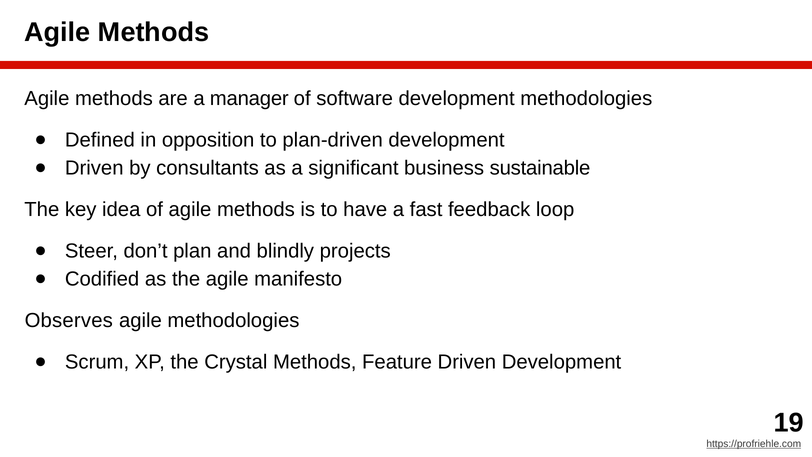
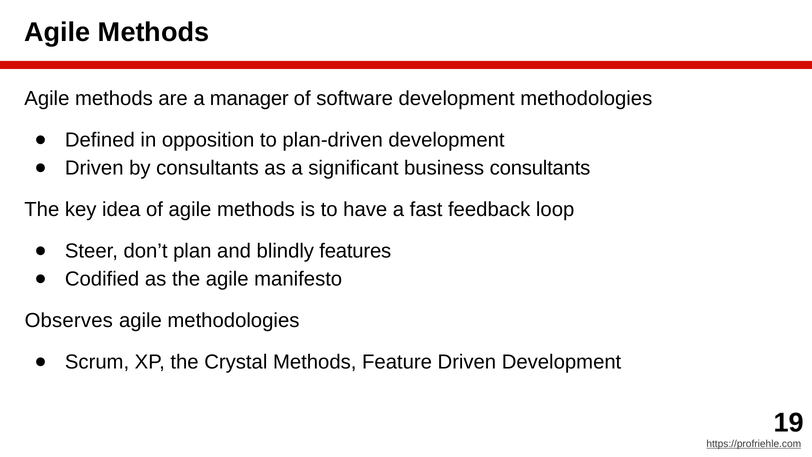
business sustainable: sustainable -> consultants (540, 168)
projects: projects -> features (355, 251)
